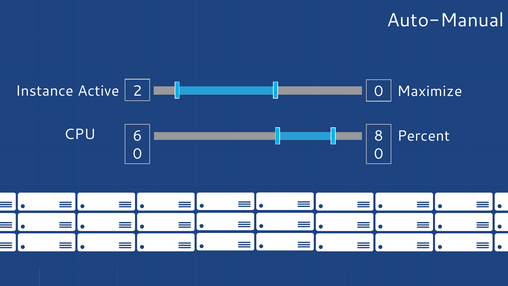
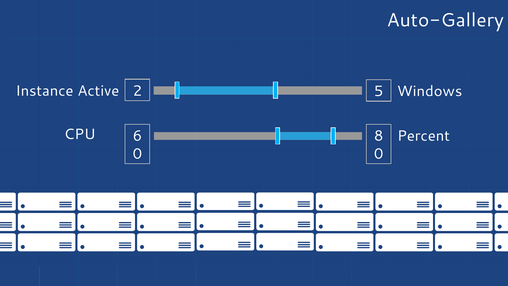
Auto-Manual: Auto-Manual -> Auto-Gallery (445, 20)
2 0: 0 -> 5 (379, 91)
Maximize: Maximize -> Windows (430, 91)
